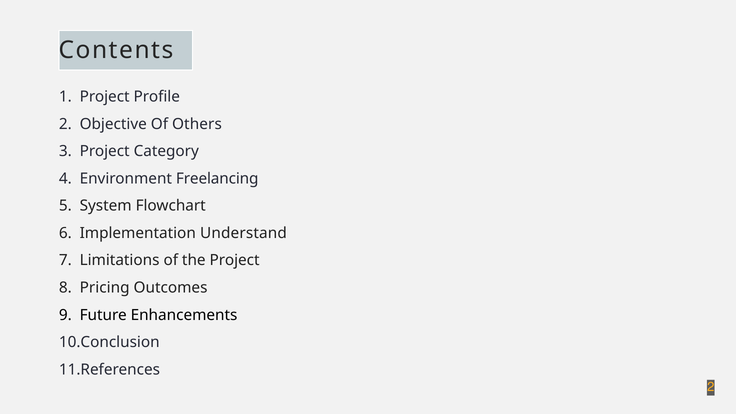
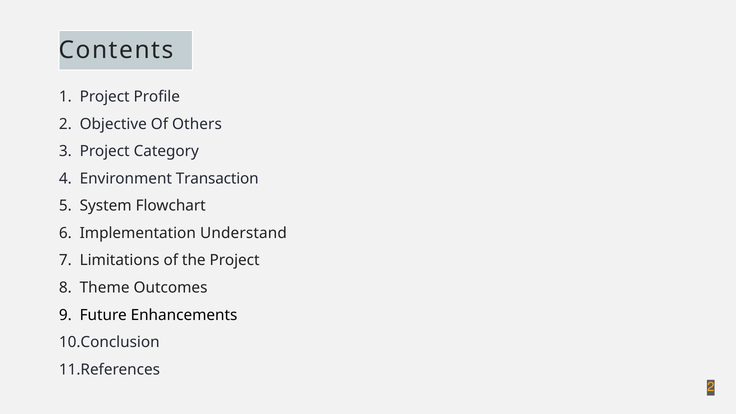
Freelancing: Freelancing -> Transaction (217, 179)
Pricing: Pricing -> Theme (105, 288)
